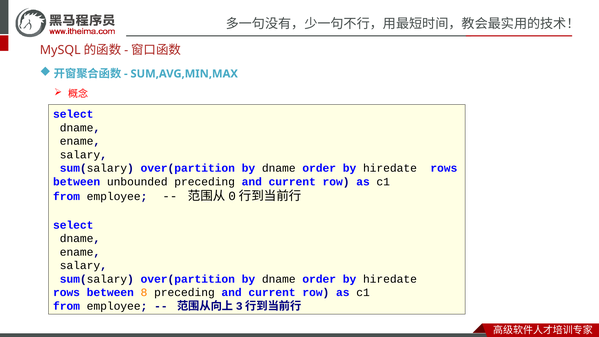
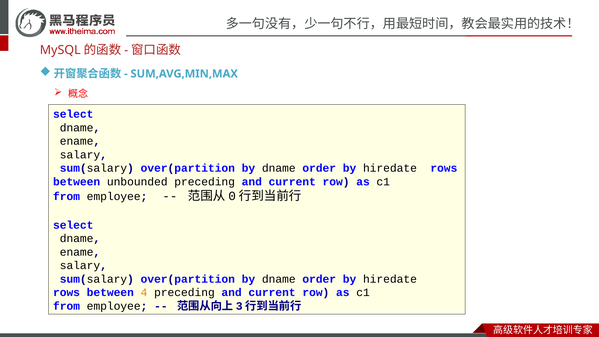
8: 8 -> 4 (144, 292)
